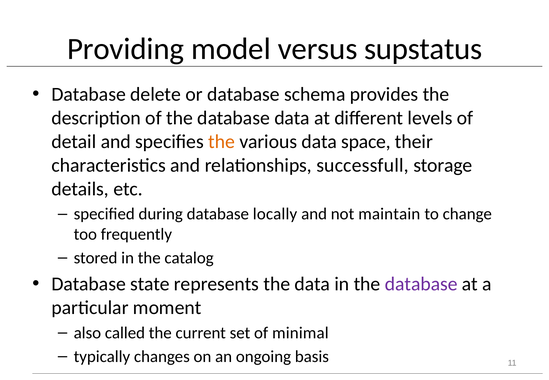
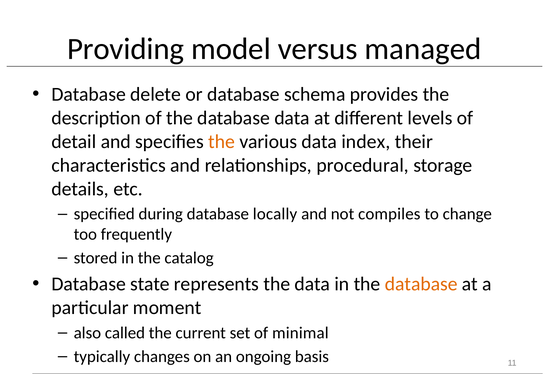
supstatus: supstatus -> managed (423, 49)
space: space -> index (366, 142)
successfull: successfull -> procedural (363, 165)
maintain: maintain -> compiles (389, 214)
database colour: purple -> orange (421, 284)
